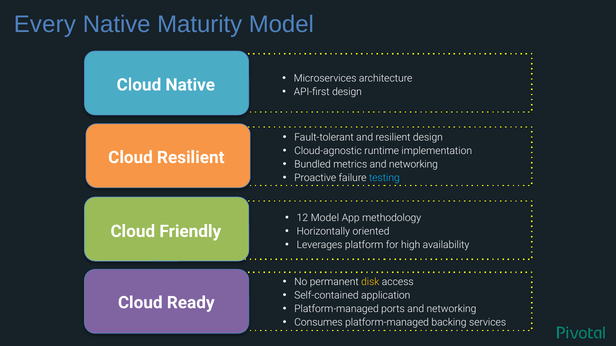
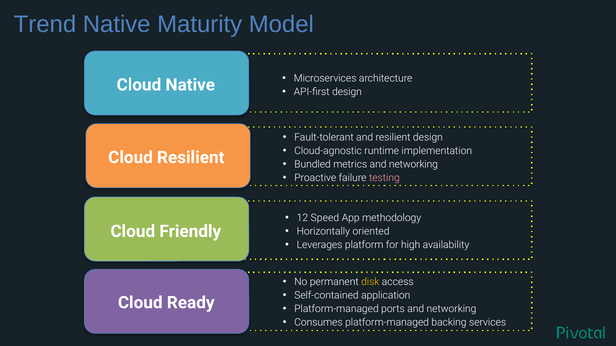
Every: Every -> Trend (45, 24)
testing colour: light blue -> pink (384, 178)
12 Model: Model -> Speed (325, 218)
